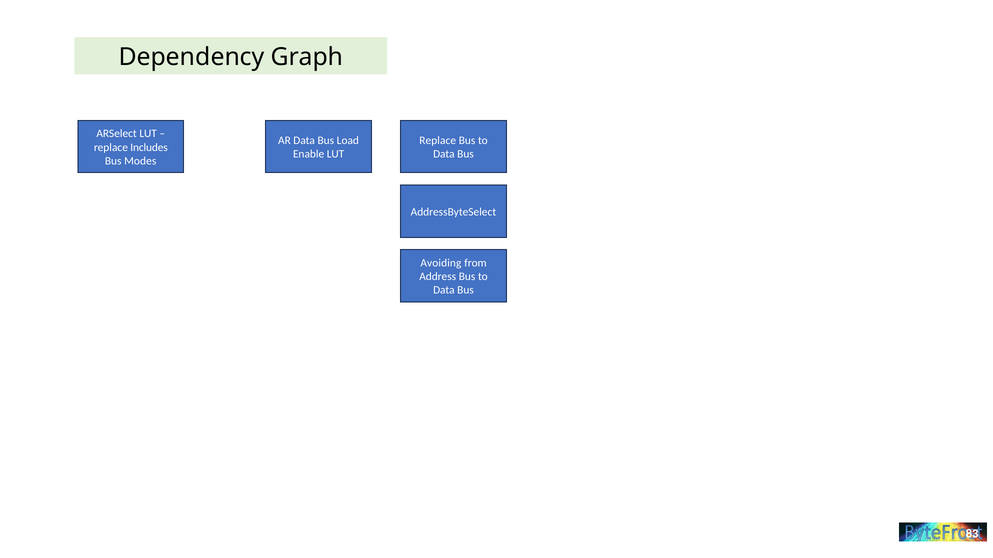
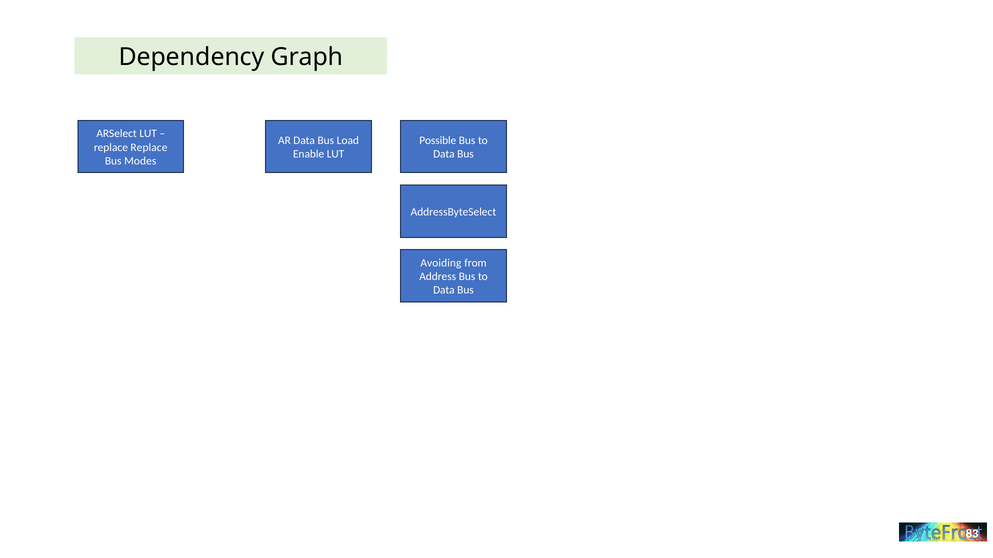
Replace: Replace -> Possible (438, 141)
replace Includes: Includes -> Replace (149, 148)
